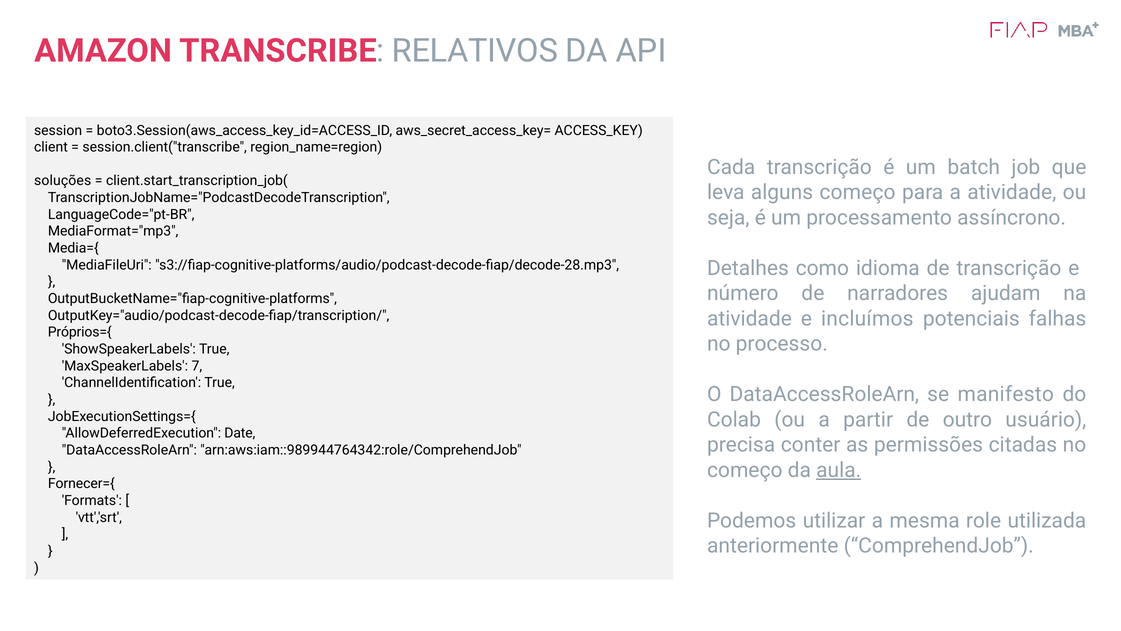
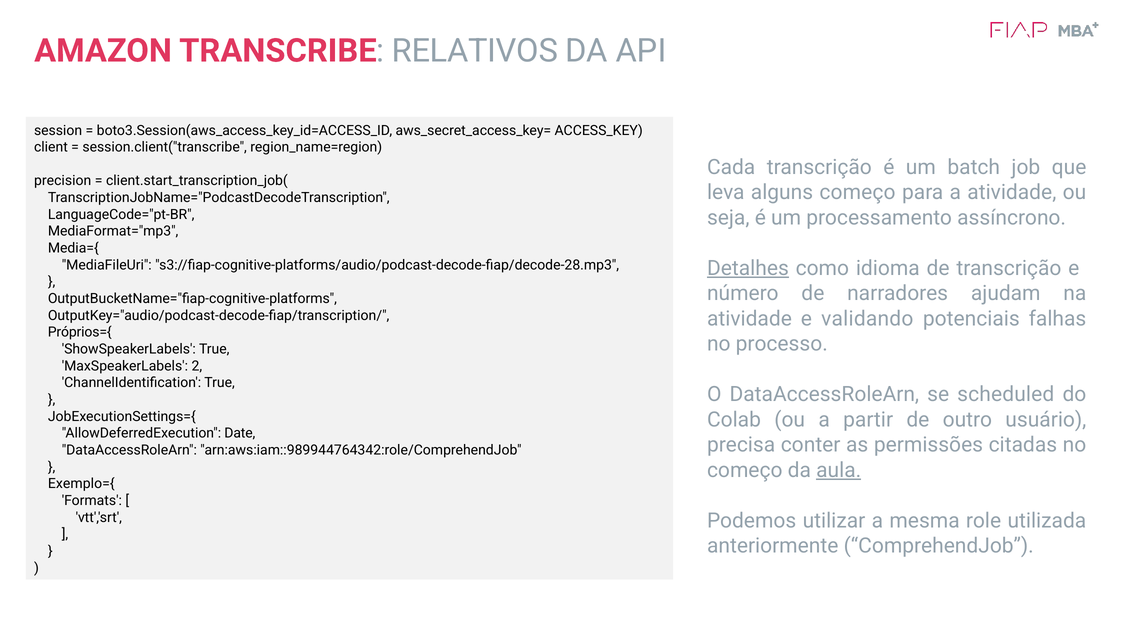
soluções: soluções -> precision (63, 181)
Detalhes underline: none -> present (748, 268)
incluímos: incluímos -> validando (867, 318)
7: 7 -> 2 (197, 366)
manifesto: manifesto -> scheduled (1006, 394)
Fornecer={: Fornecer={ -> Exemplo={ (81, 483)
